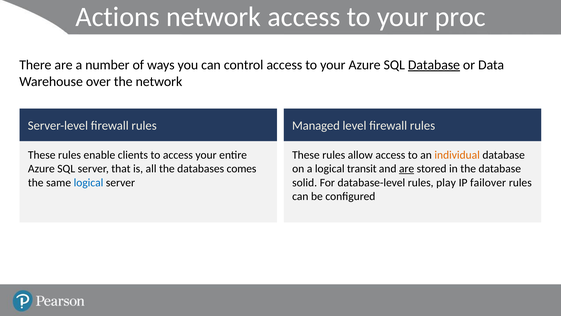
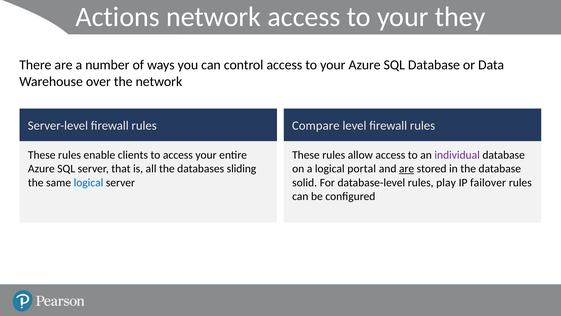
proc: proc -> they (460, 17)
Database underline: present -> none (434, 65)
Managed: Managed -> Compare (316, 126)
individual colour: orange -> purple (457, 155)
comes: comes -> sliding (241, 169)
transit: transit -> portal (362, 169)
